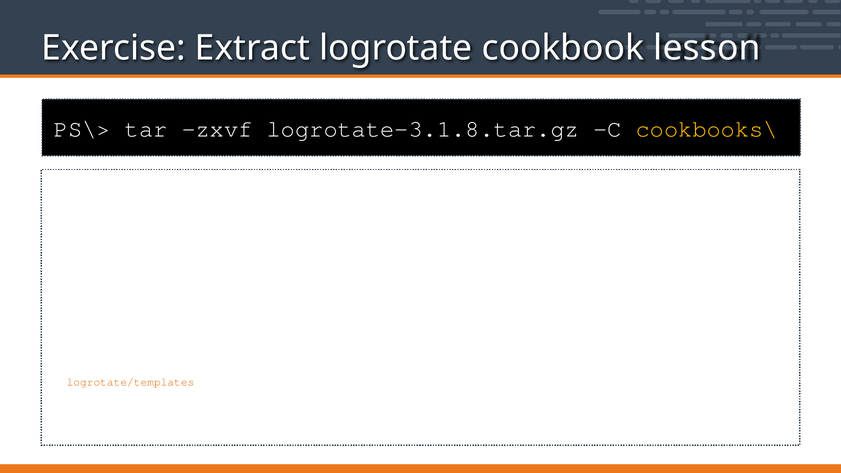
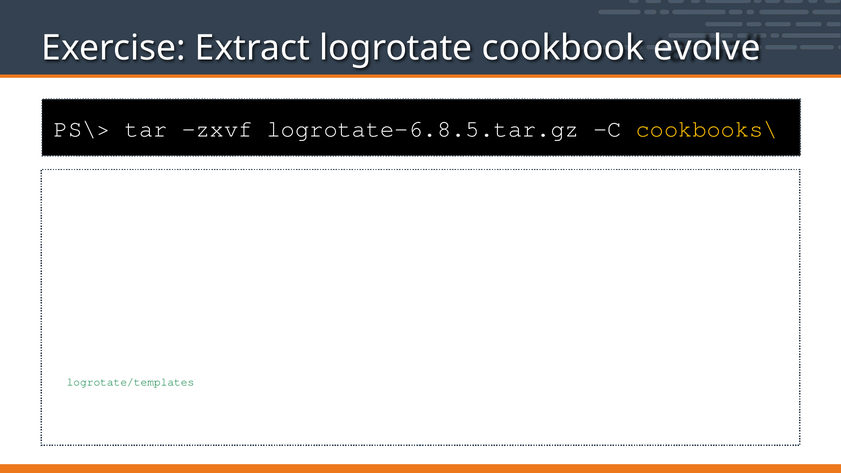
lesson: lesson -> evolve (707, 48)
logrotate-3.1.8.tar.gz: logrotate-3.1.8.tar.gz -> logrotate-6.8.5.tar.gz (423, 129)
logrotate/templates colour: orange -> green (130, 382)
